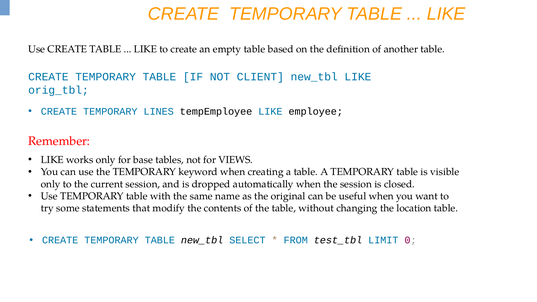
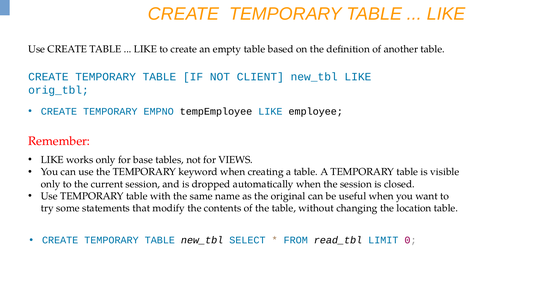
LINES: LINES -> EMPNO (159, 111)
test_tbl: test_tbl -> read_tbl (338, 240)
